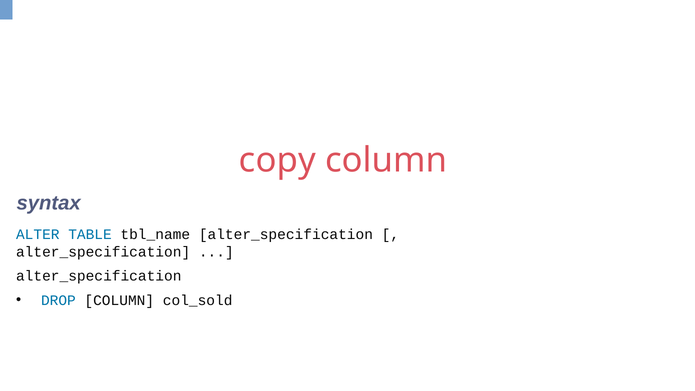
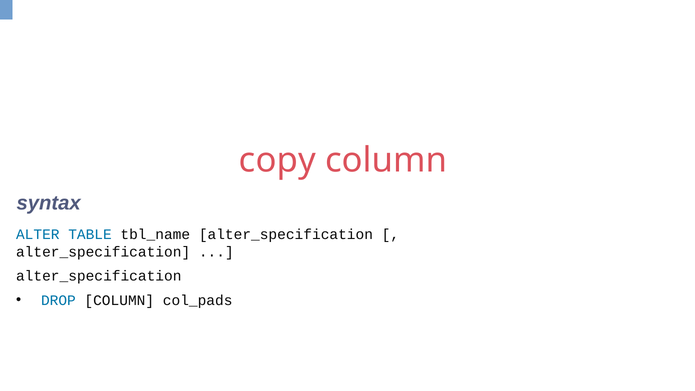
col_sold: col_sold -> col_pads (198, 300)
